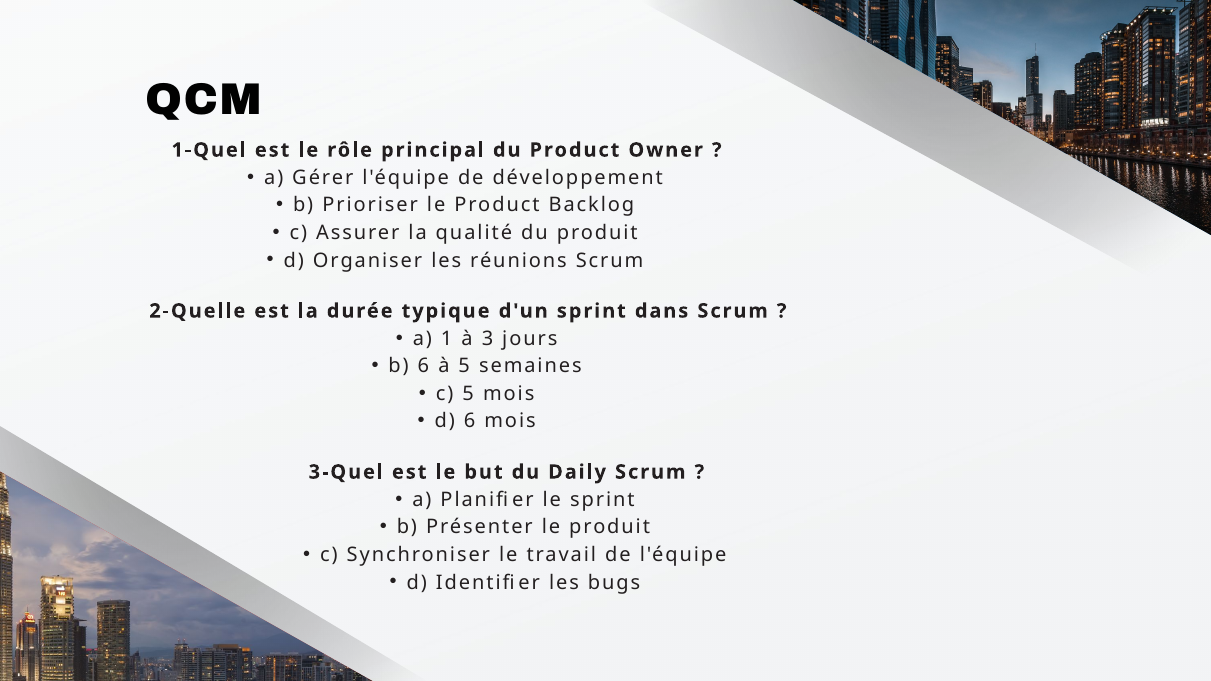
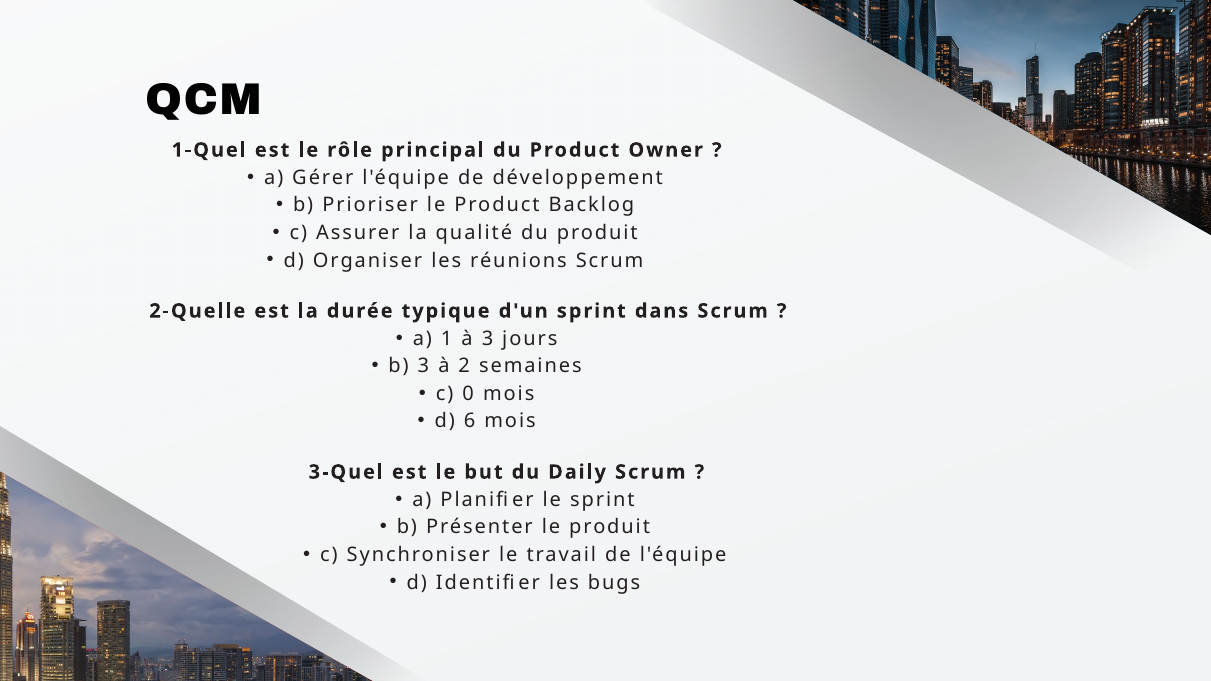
b 6: 6 -> 3 (423, 366)
à 5: 5 -> 2 (464, 366)
c 5: 5 -> 0 (468, 394)
